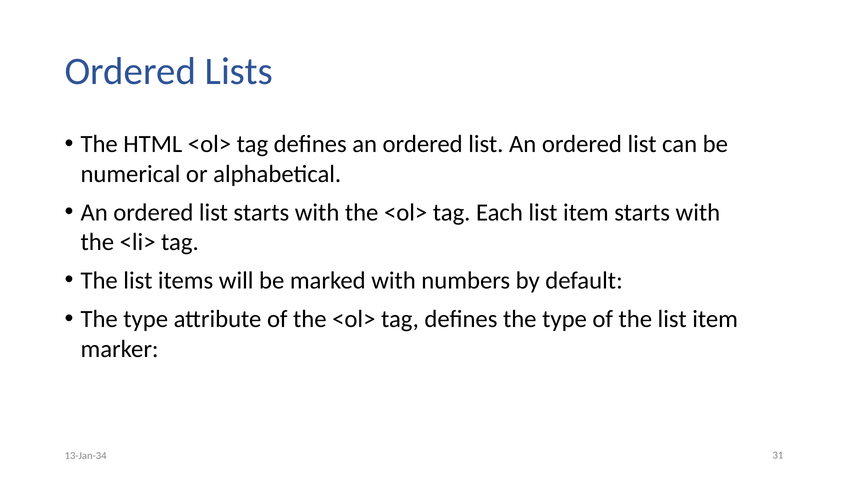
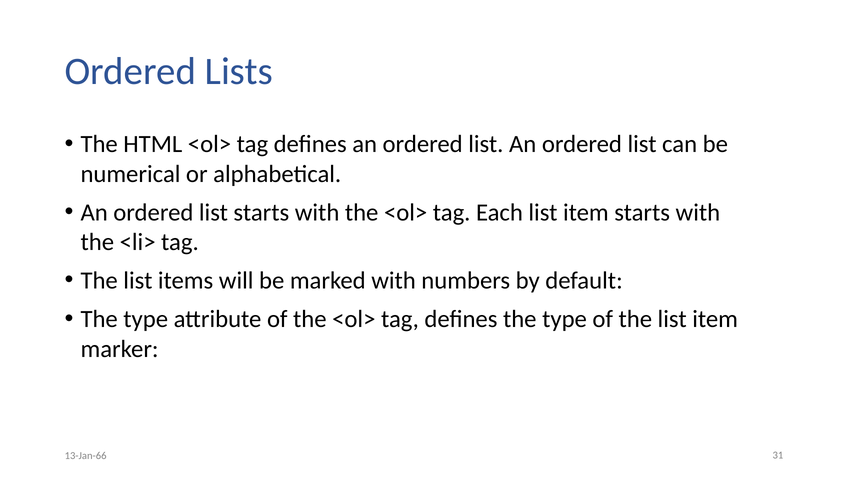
13-Jan-34: 13-Jan-34 -> 13-Jan-66 (86, 456)
